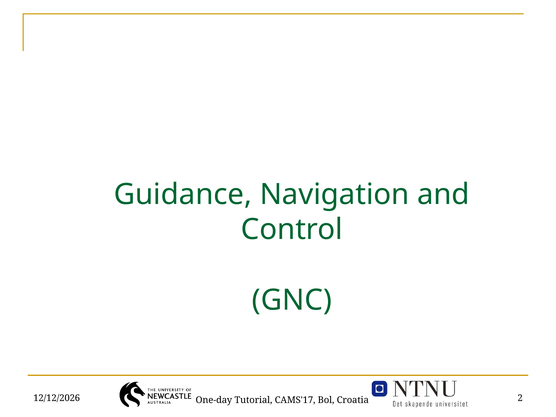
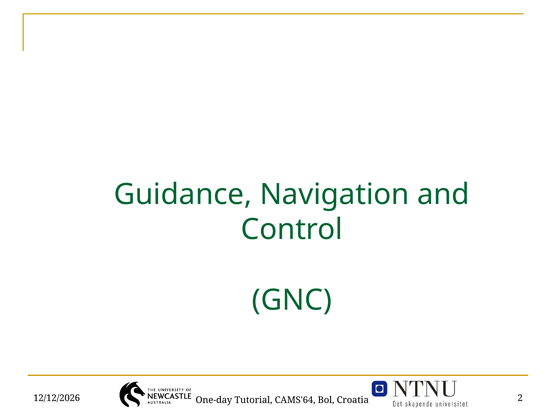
CAMS'17: CAMS'17 -> CAMS'64 (295, 400)
